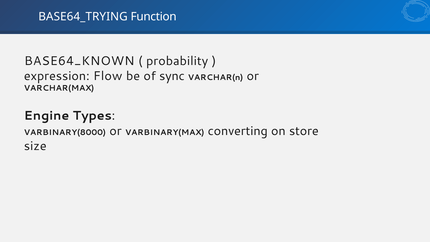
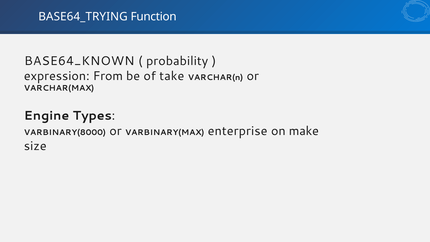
Flow: Flow -> From (108, 76)
sync: sync -> take (172, 76)
converting: converting -> enterprise (238, 131)
store: store -> make (304, 131)
